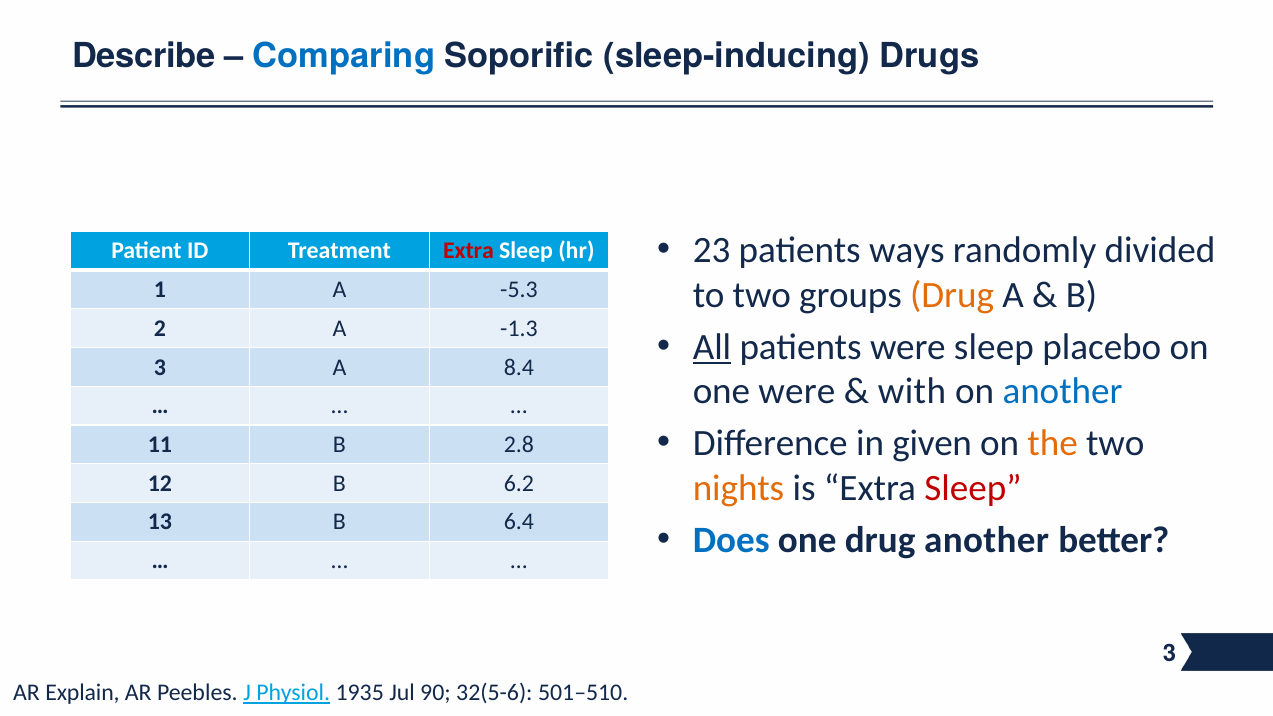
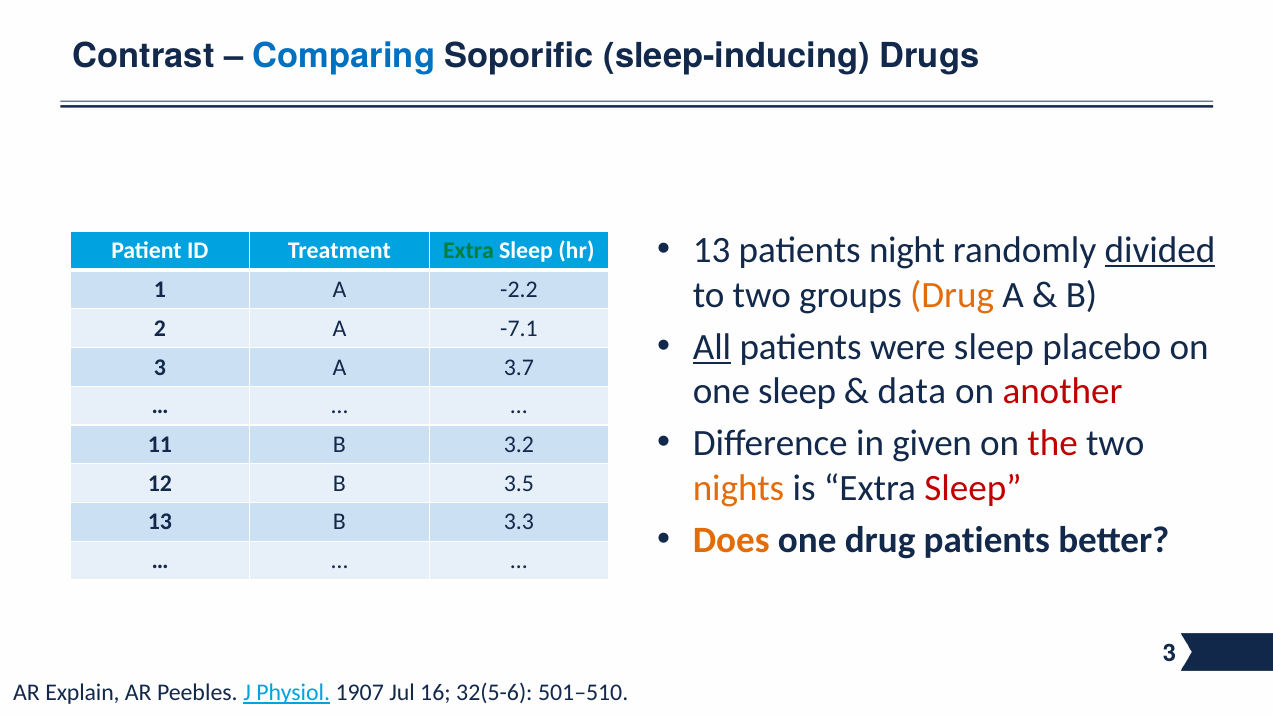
Describe: Describe -> Contrast (144, 56)
23: 23 -> 13 (712, 250)
ways: ways -> night (907, 250)
divided underline: none -> present (1160, 250)
Extra colour: red -> green (469, 251)
-5.3: -5.3 -> -2.2 (519, 290)
-1.3: -1.3 -> -7.1 (519, 328)
8.4: 8.4 -> 3.7 (519, 367)
one were: were -> sleep (797, 391)
with: with -> data (912, 391)
another colour: blue -> red (1062, 391)
the colour: orange -> red (1053, 443)
2.8: 2.8 -> 3.2 (519, 445)
6.2: 6.2 -> 3.5 (519, 483)
6.4: 6.4 -> 3.3 (519, 522)
Does colour: blue -> orange (731, 540)
drug another: another -> patients (987, 540)
1935: 1935 -> 1907 (360, 692)
90: 90 -> 16 (436, 692)
